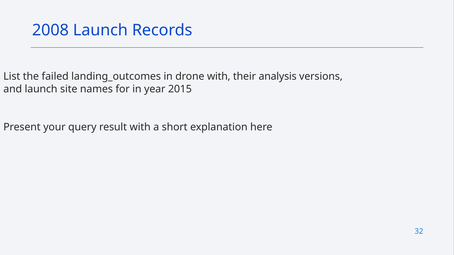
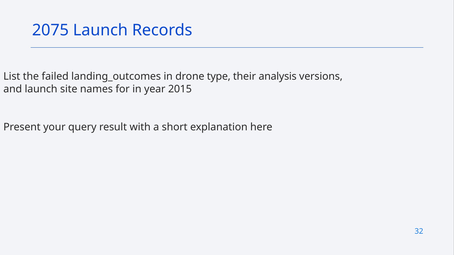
2008: 2008 -> 2075 (50, 30)
drone with: with -> type (219, 77)
